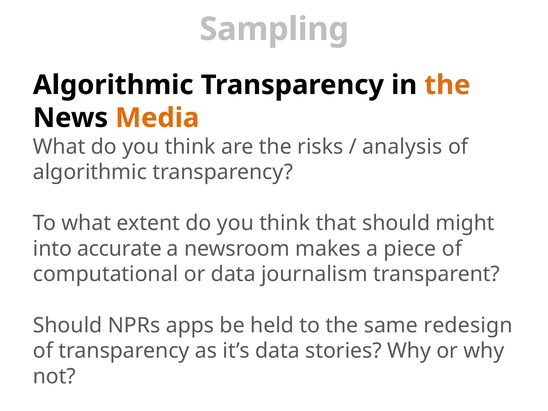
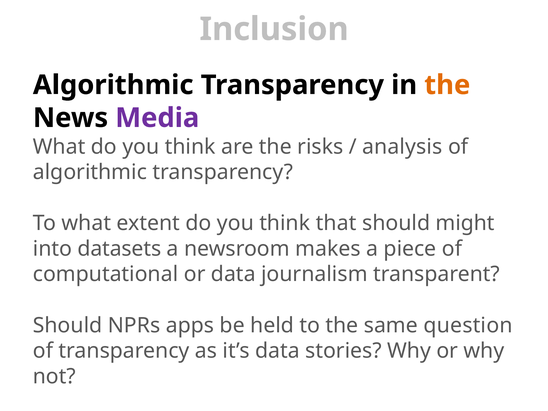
Sampling: Sampling -> Inclusion (274, 29)
Media colour: orange -> purple (157, 118)
accurate: accurate -> datasets (119, 249)
redesign: redesign -> question (468, 325)
